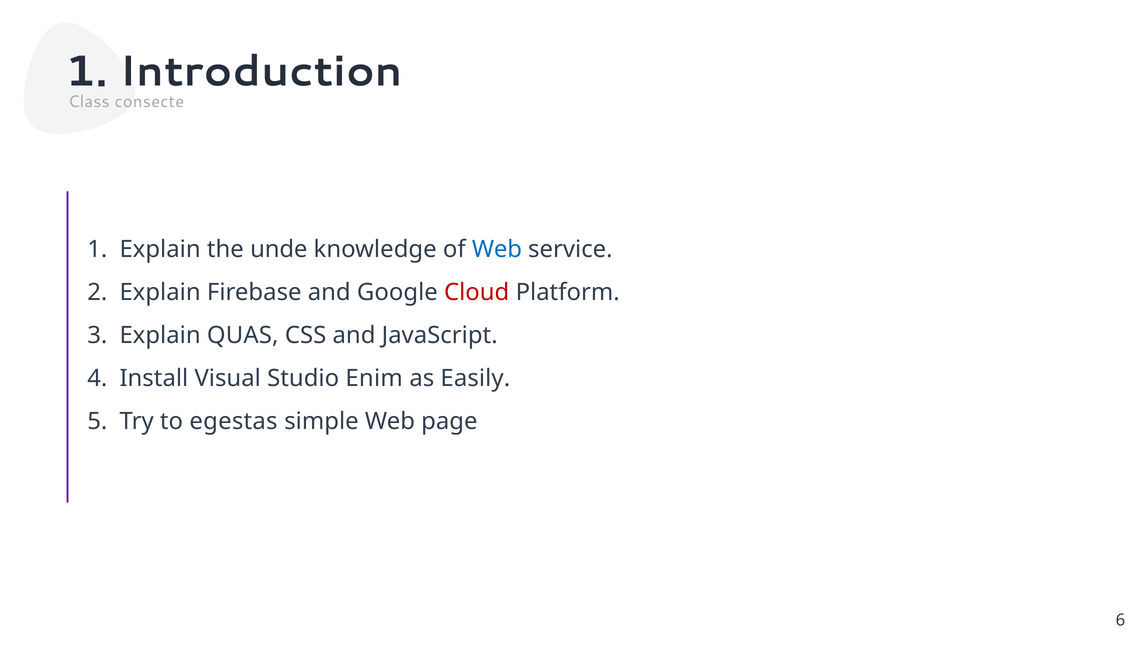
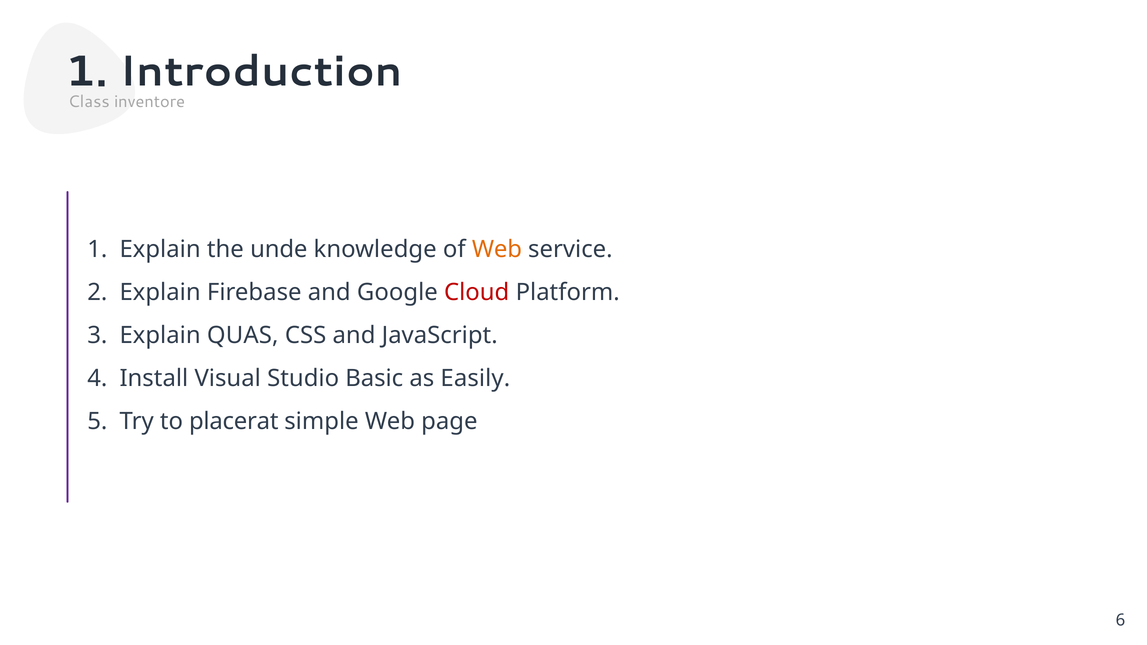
consecte: consecte -> inventore (150, 102)
Web colour: blue -> orange (497, 249)
Enim: Enim -> Basic (374, 378)
egestas: egestas -> placerat (234, 421)
